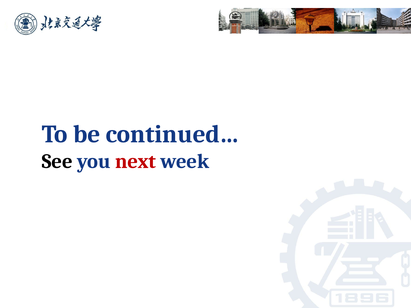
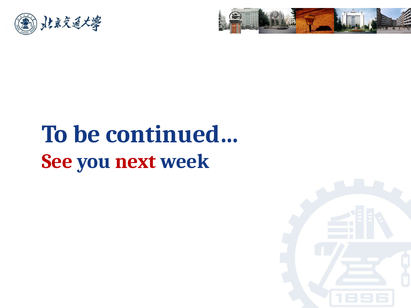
See colour: black -> red (57, 162)
